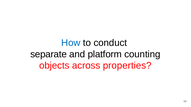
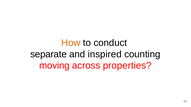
How colour: blue -> orange (71, 43)
platform: platform -> inspired (105, 54)
objects: objects -> moving (54, 66)
